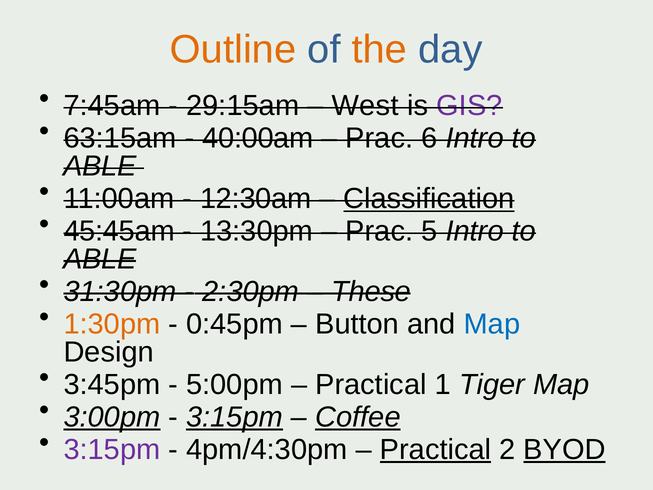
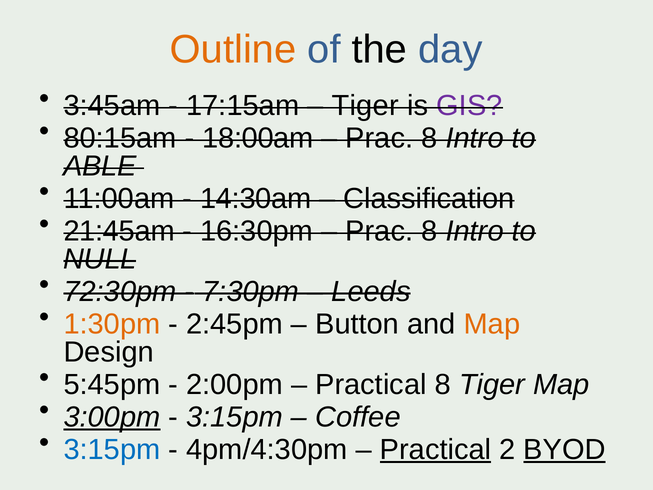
the colour: orange -> black (379, 50)
7:45am: 7:45am -> 3:45am (112, 106)
29:15am: 29:15am -> 17:15am (243, 106)
West: West -> Tiger (365, 106)
63:15am: 63:15am -> 80:15am (120, 138)
40:00am: 40:00am -> 18:00am (258, 138)
6: 6 -> 8 (429, 138)
12:30am: 12:30am -> 14:30am (256, 199)
Classification underline: present -> none (429, 199)
45:45am: 45:45am -> 21:45am (119, 231)
13:30pm: 13:30pm -> 16:30pm (257, 231)
5: 5 -> 8 (429, 231)
ABLE: ABLE -> NULL (100, 259)
31:30pm: 31:30pm -> 72:30pm (120, 291)
2:30pm: 2:30pm -> 7:30pm (251, 291)
These: These -> Leeds (371, 291)
0:45pm: 0:45pm -> 2:45pm (235, 324)
Map colour: blue -> orange (492, 324)
3:45pm: 3:45pm -> 5:45pm (112, 384)
5:00pm: 5:00pm -> 2:00pm (235, 384)
Practical 1: 1 -> 8 (443, 384)
3:15pm underline: present -> none (235, 417)
Coffee underline: present -> none (358, 417)
3:15pm colour: purple -> blue (112, 449)
